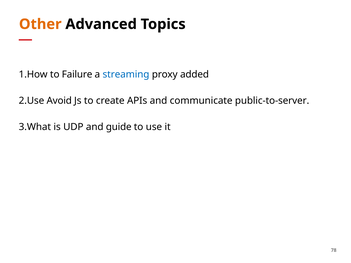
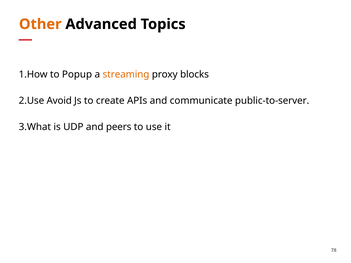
Failure: Failure -> Popup (77, 74)
streaming colour: blue -> orange (126, 74)
added: added -> blocks (195, 74)
guide: guide -> peers (119, 127)
